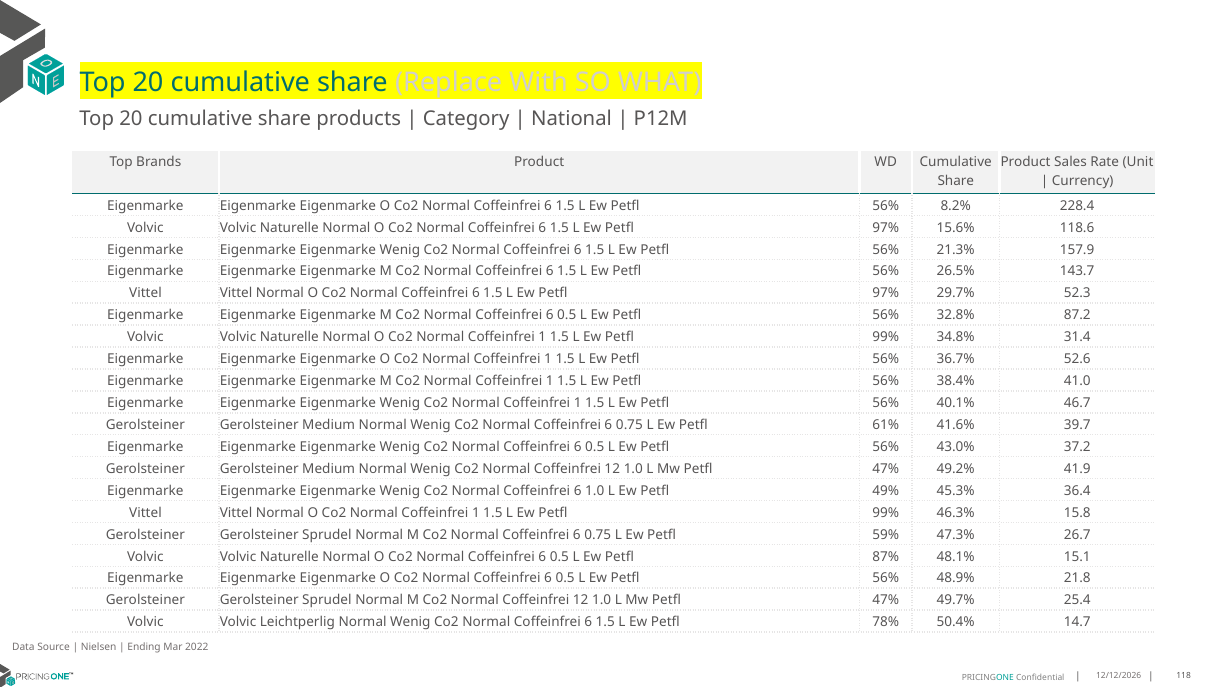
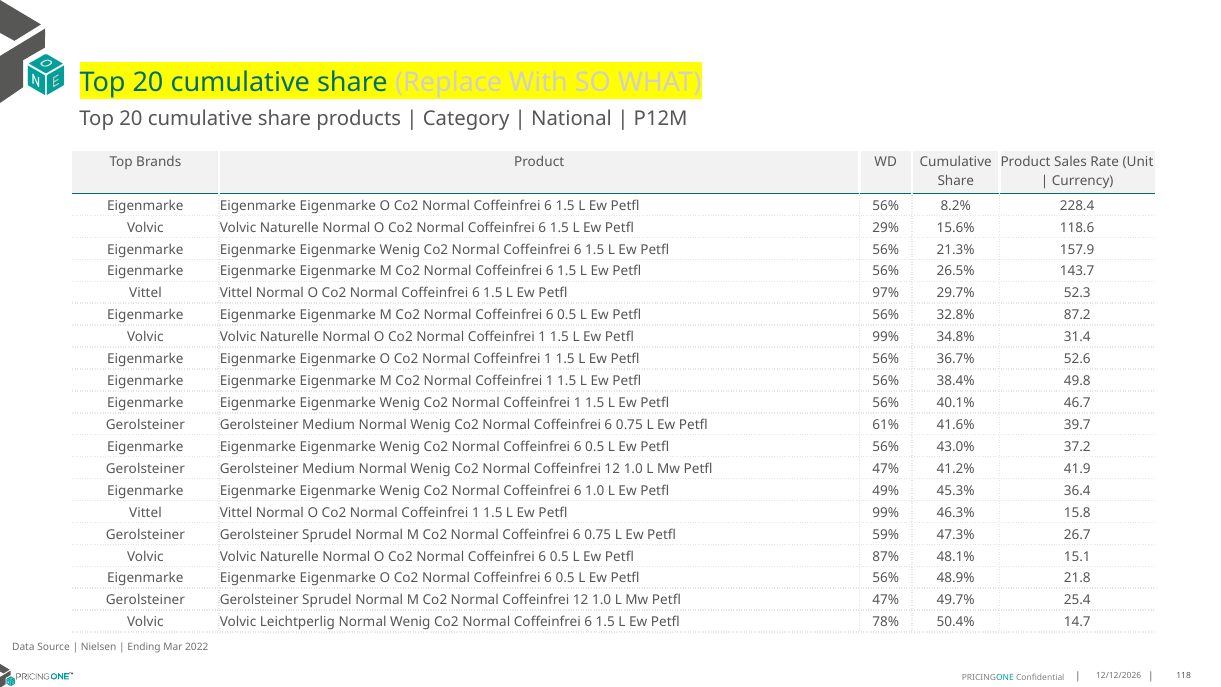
97%: 97% -> 29% (886, 228)
41.0: 41.0 -> 49.8 (1077, 381)
49.2%: 49.2% -> 41.2% (956, 469)
